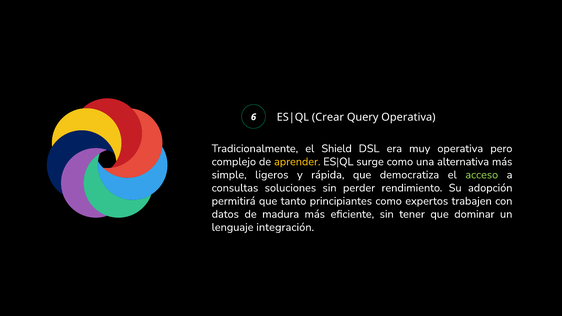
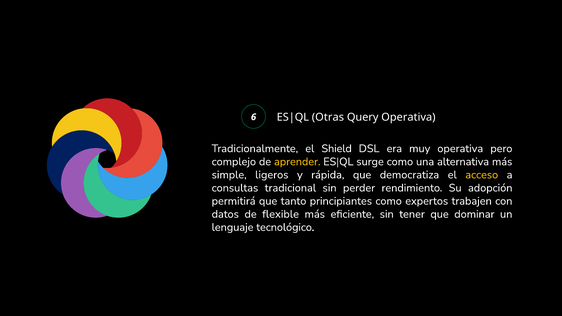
Crear: Crear -> Otras (328, 117)
acceso colour: light green -> yellow (482, 175)
soluciones: soluciones -> tradicional (290, 188)
madura: madura -> flexible (281, 214)
integración: integración -> tecnológico (285, 227)
